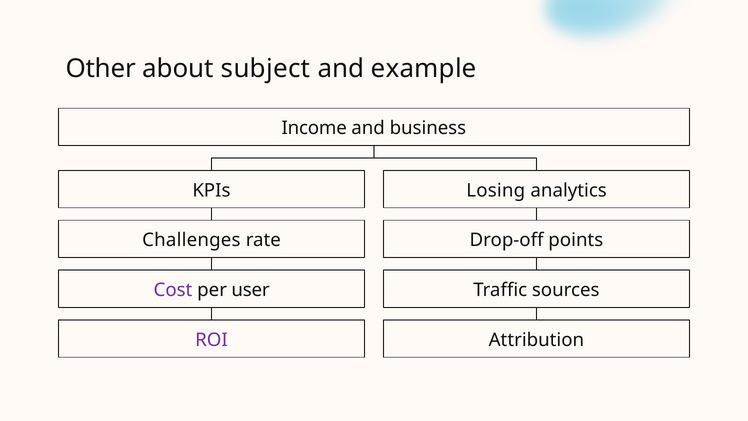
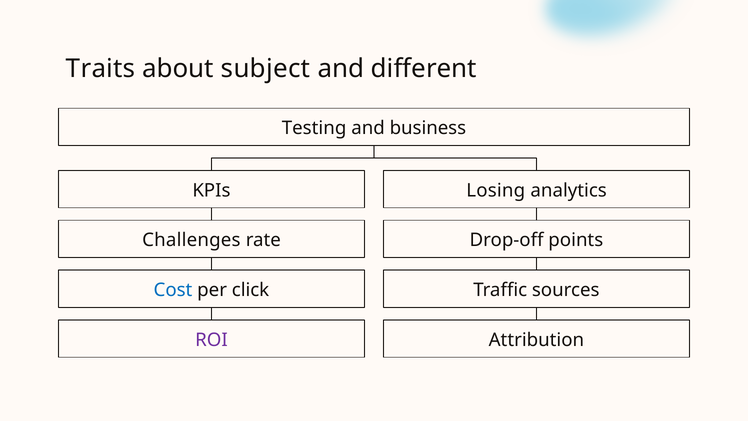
Other: Other -> Traits (101, 69)
example: example -> different (424, 69)
Income: Income -> Testing (314, 128)
Cost colour: purple -> blue (173, 290)
user: user -> click (251, 290)
